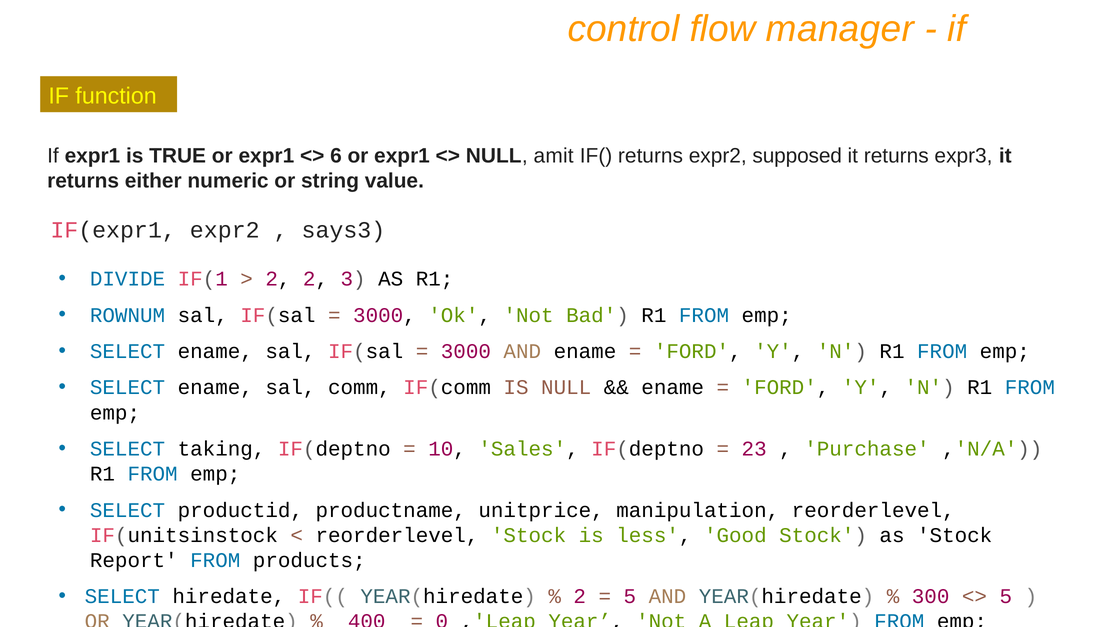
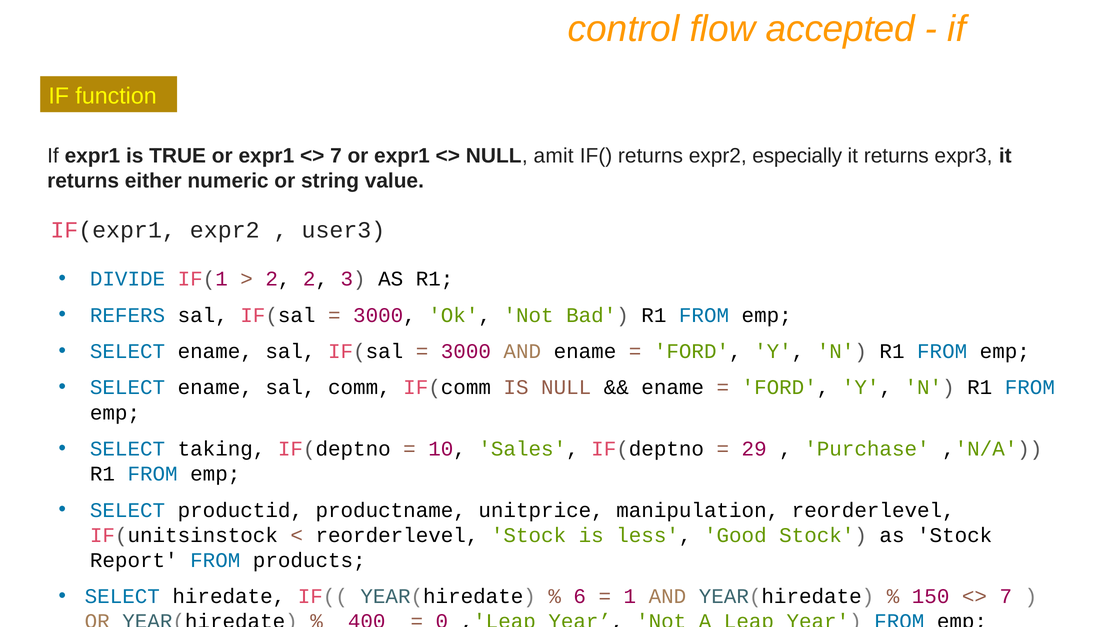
manager: manager -> accepted (840, 29)
6: 6 -> 7 (336, 156)
supposed: supposed -> especially (797, 156)
says3: says3 -> user3 (343, 230)
ROWNUM: ROWNUM -> REFERS (128, 315)
23: 23 -> 29 (754, 449)
2: 2 -> 6 (580, 596)
5: 5 -> 1 (630, 596)
300: 300 -> 150 (931, 596)
5: 5 -> 7 (1006, 596)
